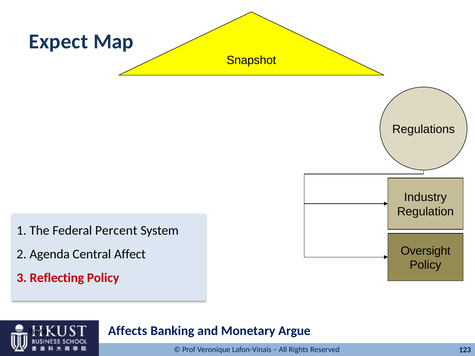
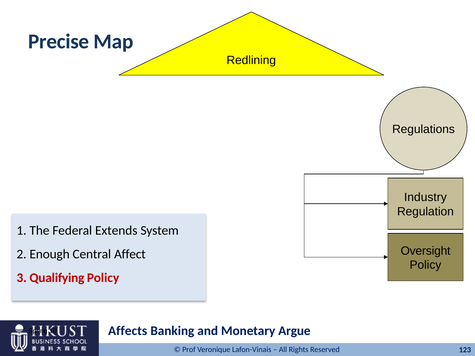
Expect: Expect -> Precise (59, 41)
Snapshot: Snapshot -> Redlining (251, 60)
Percent: Percent -> Extends (116, 231)
Agenda: Agenda -> Enough (50, 254)
Reflecting: Reflecting -> Qualifying (57, 278)
